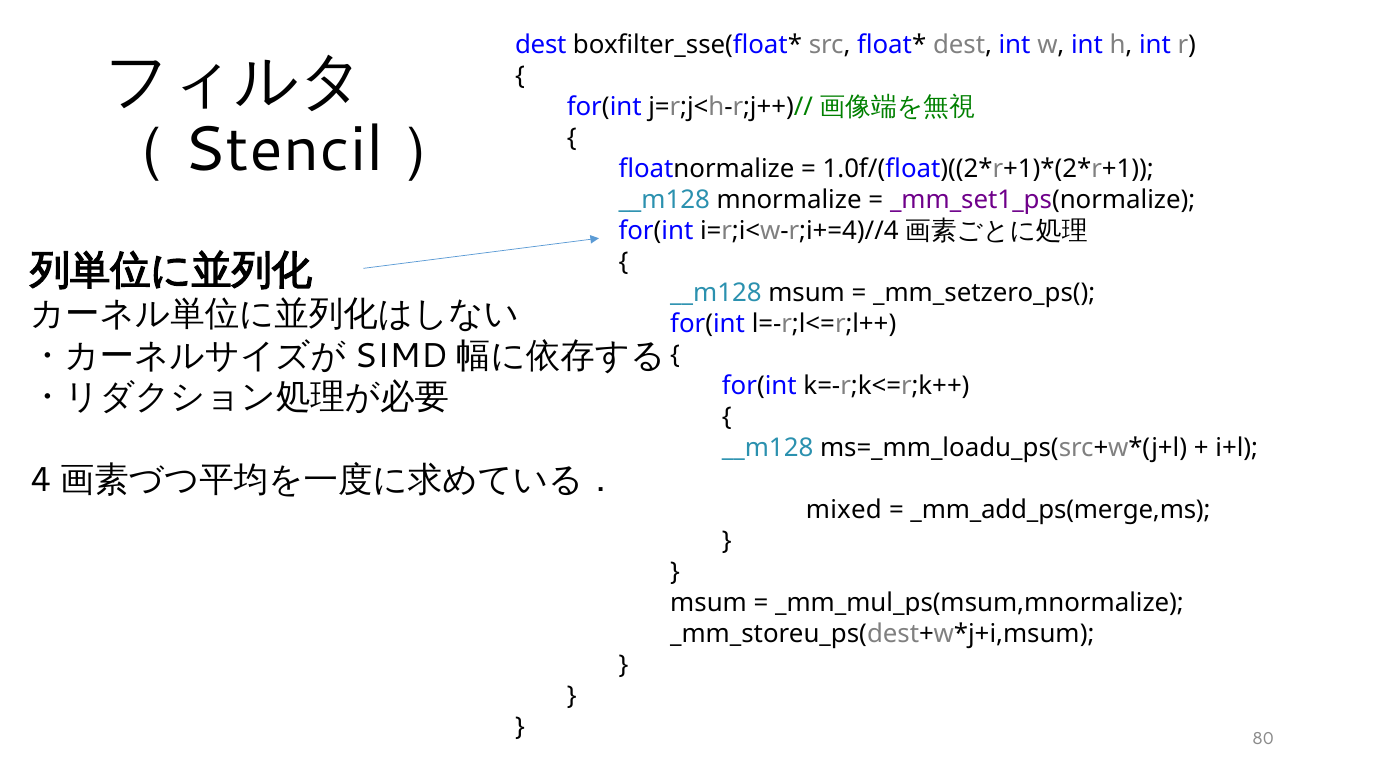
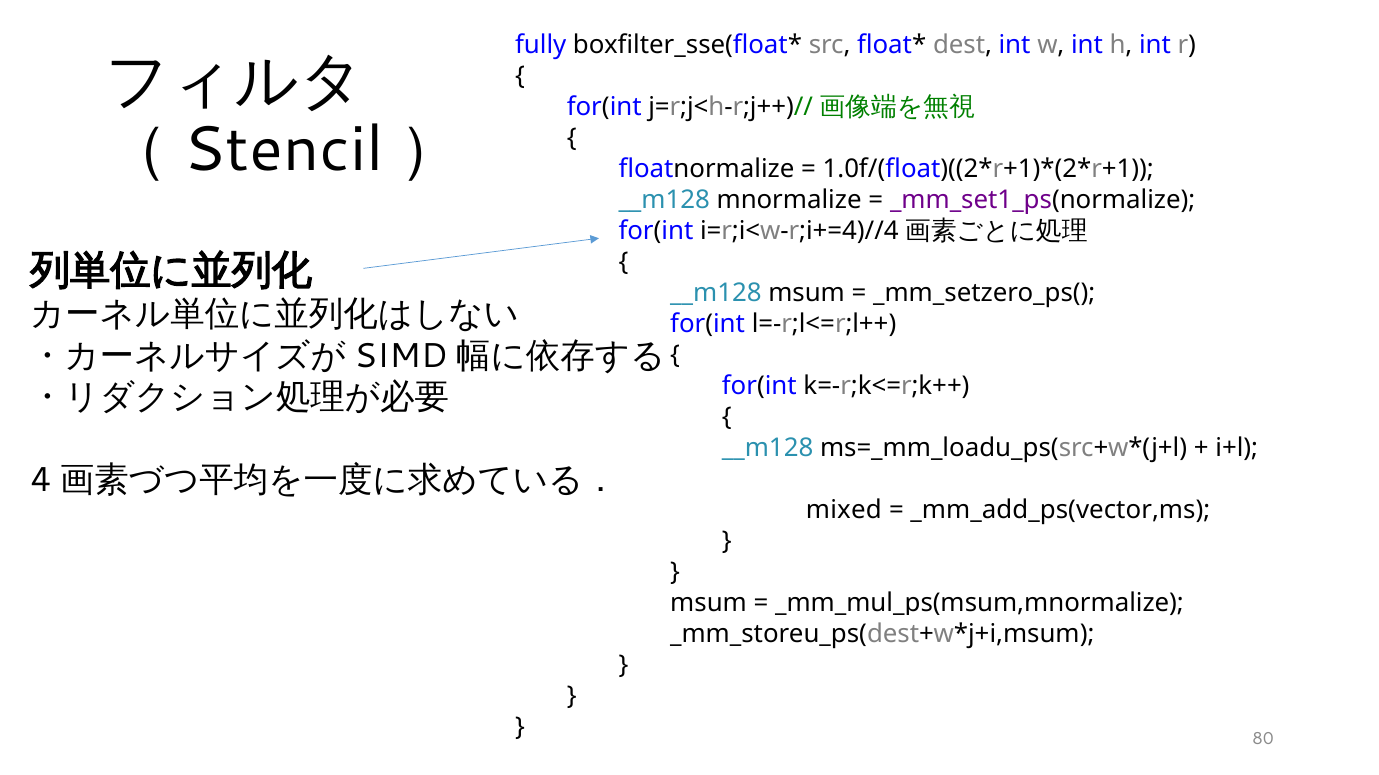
dest: dest -> fully (541, 45)
_mm_add_ps(merge,ms: _mm_add_ps(merge,ms -> _mm_add_ps(vector,ms (1060, 510)
